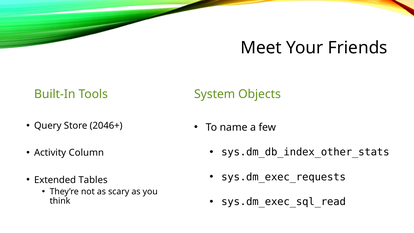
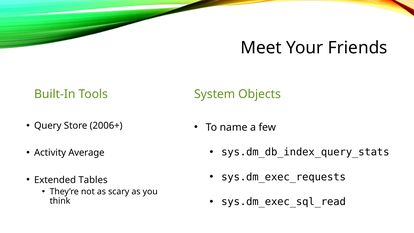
2046+: 2046+ -> 2006+ (106, 126)
sys.dm_db_index_other_stats: sys.dm_db_index_other_stats -> sys.dm_db_index_query_stats (305, 152)
Column: Column -> Average (86, 153)
